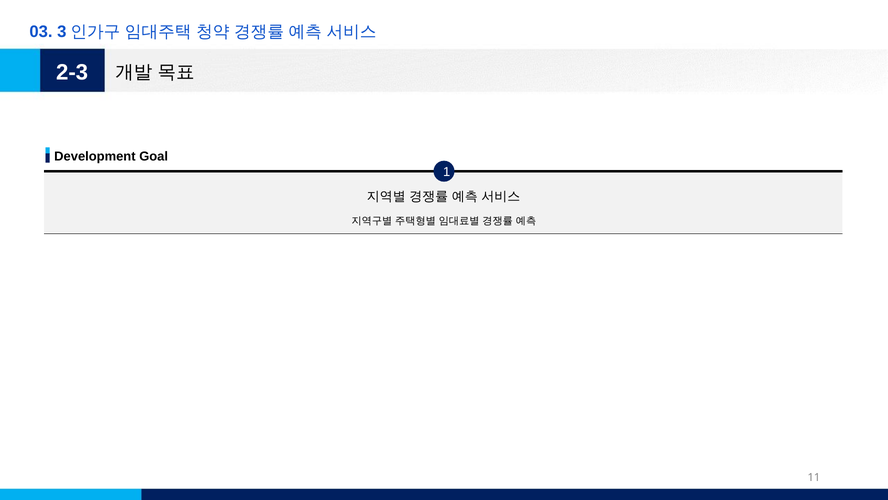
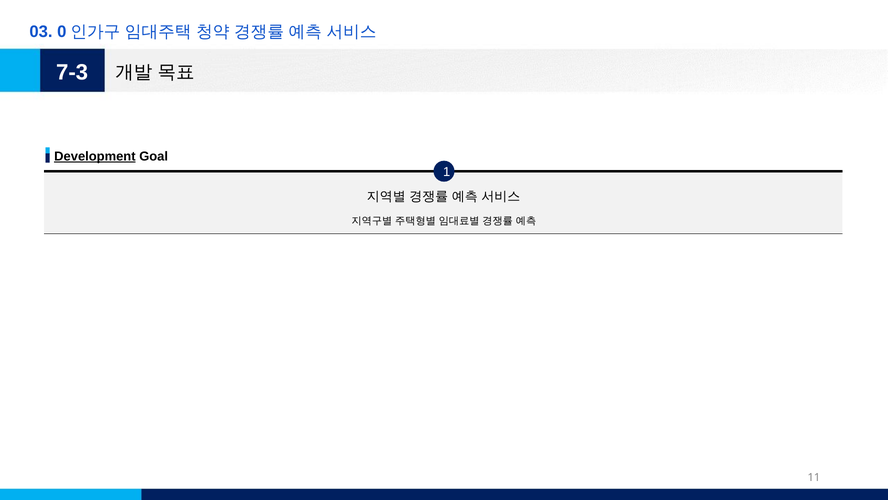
3: 3 -> 0 (62, 32)
2-3: 2-3 -> 7-3 (72, 72)
Development underline: none -> present (95, 156)
